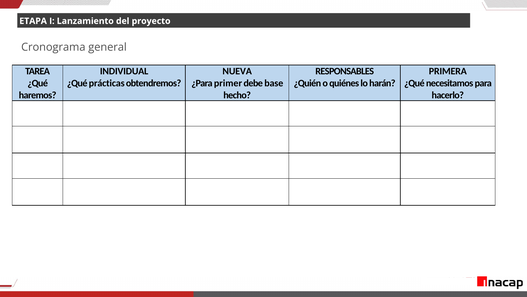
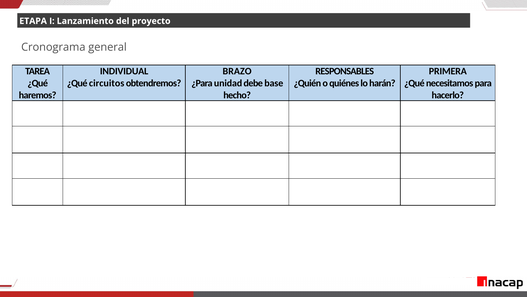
NUEVA: NUEVA -> BRAZO (237, 71)
prácticas: prácticas -> circuitos (107, 83)
primer: primer -> unidad (228, 83)
